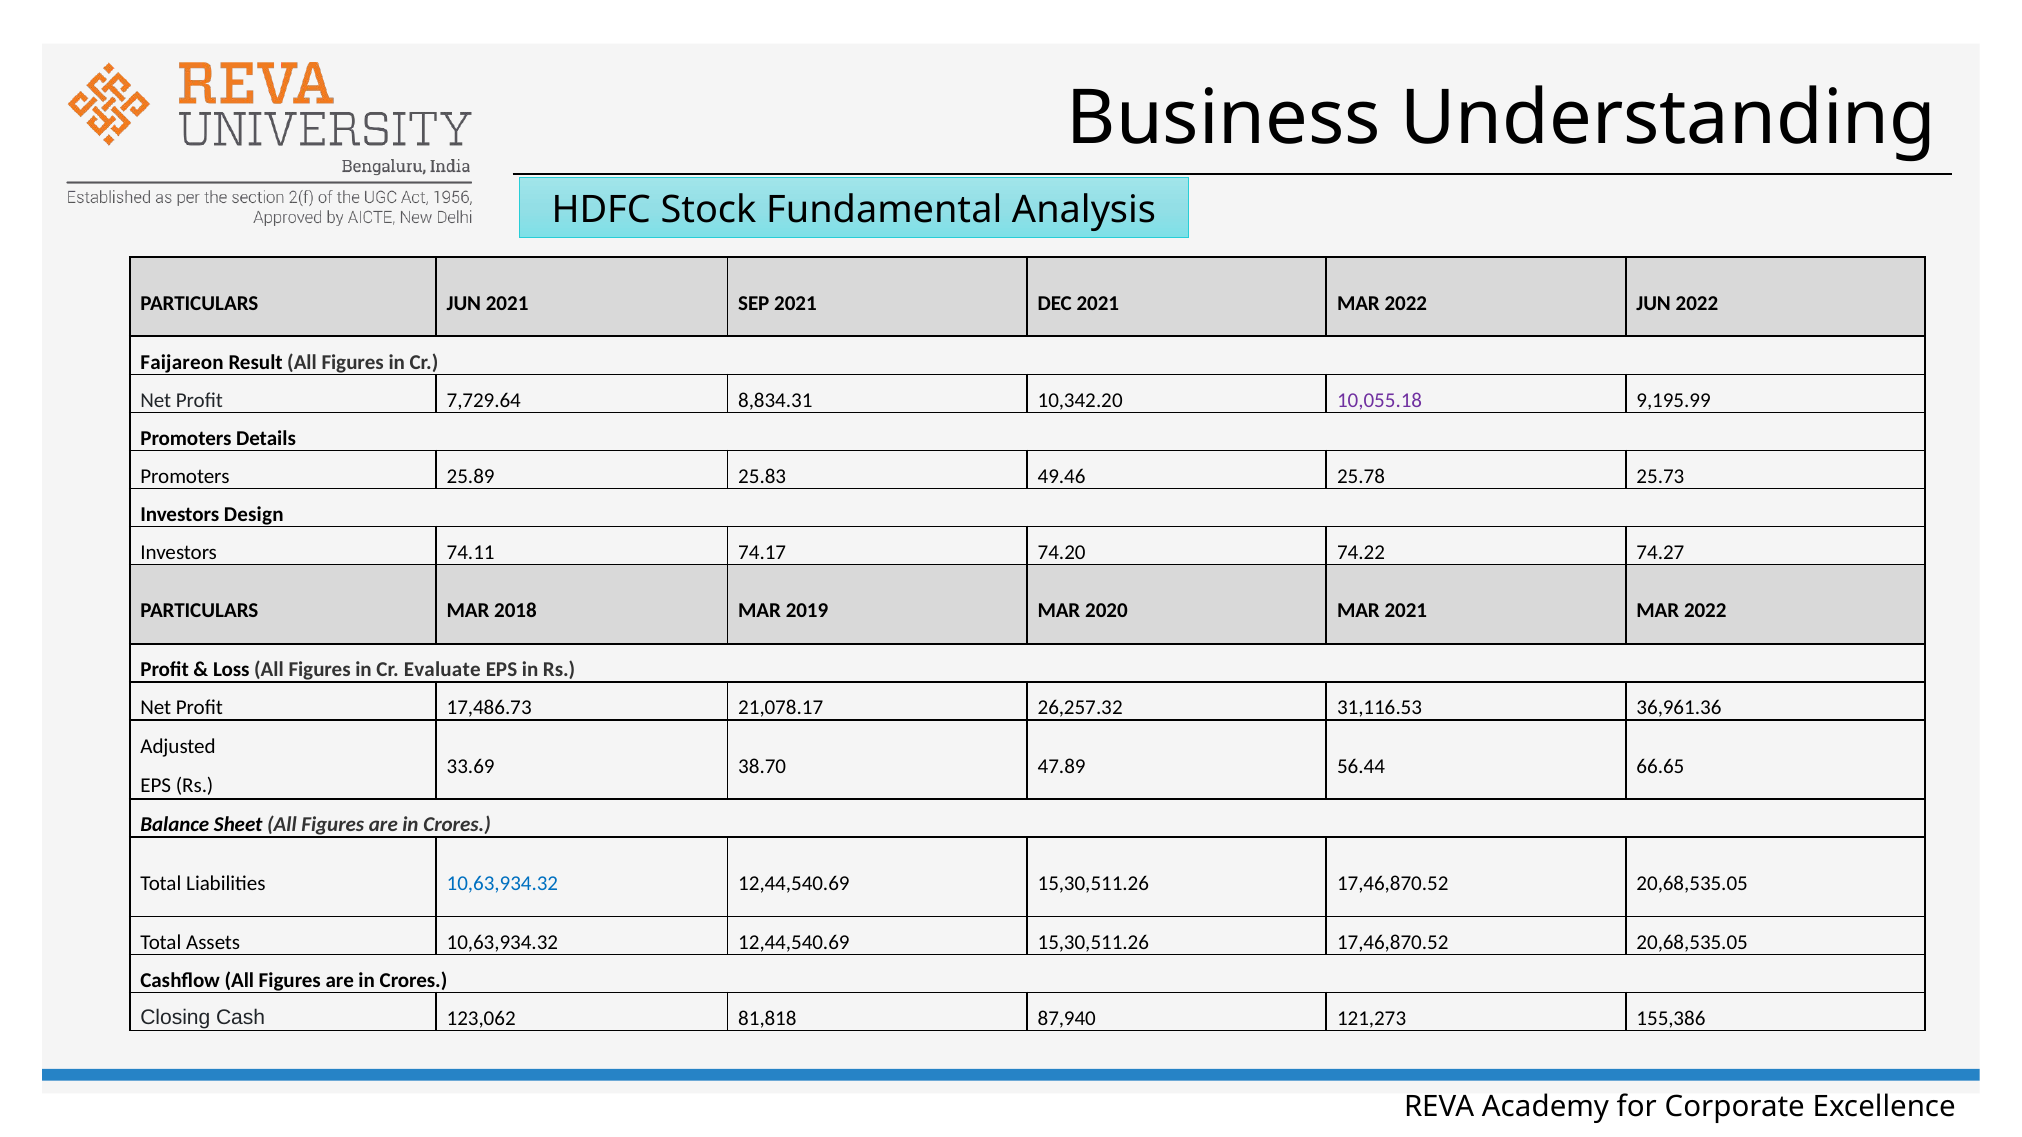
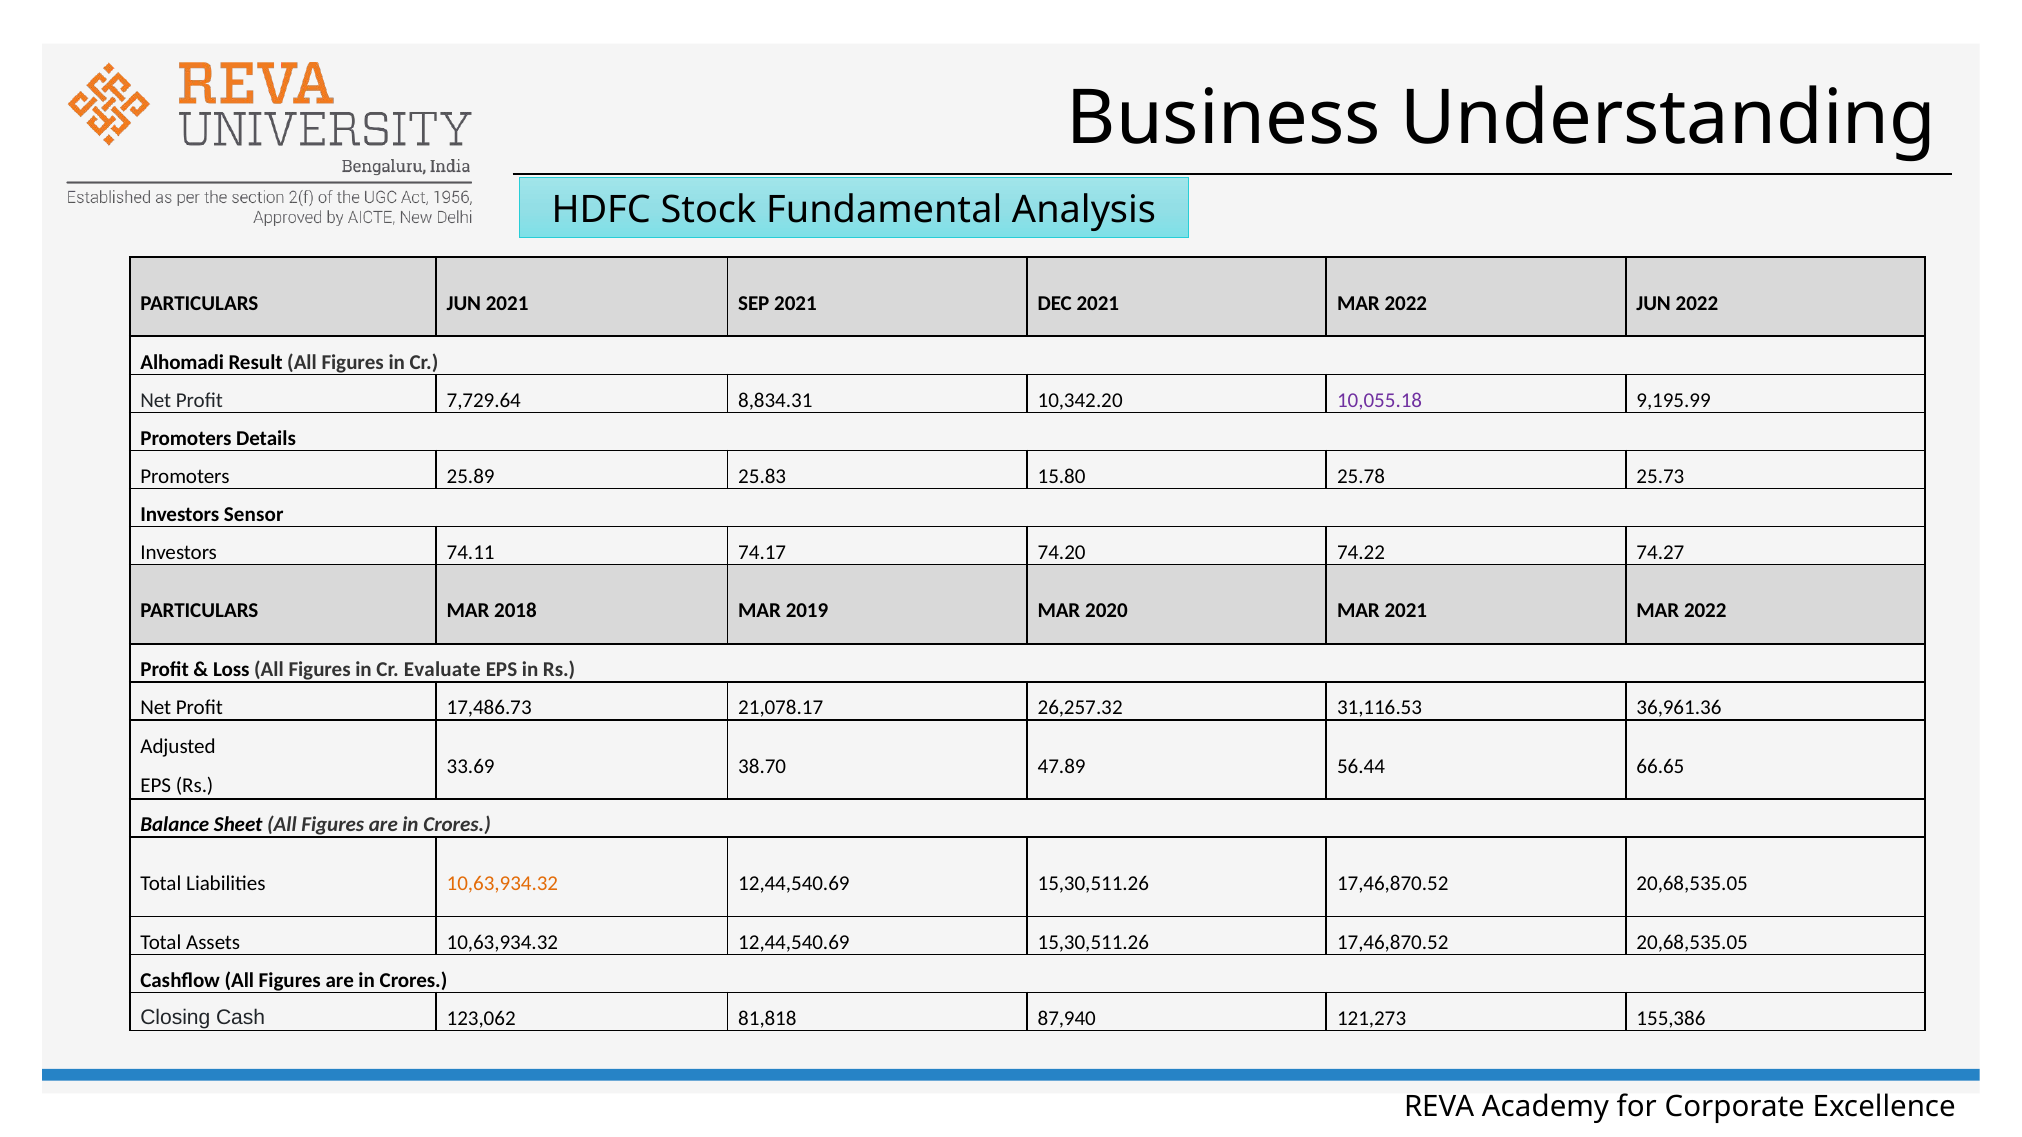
Faijareon: Faijareon -> Alhomadi (182, 362)
49.46: 49.46 -> 15.80 (1062, 476)
Design: Design -> Sensor (254, 514)
10,63,934.32 colour: blue -> orange (502, 884)
